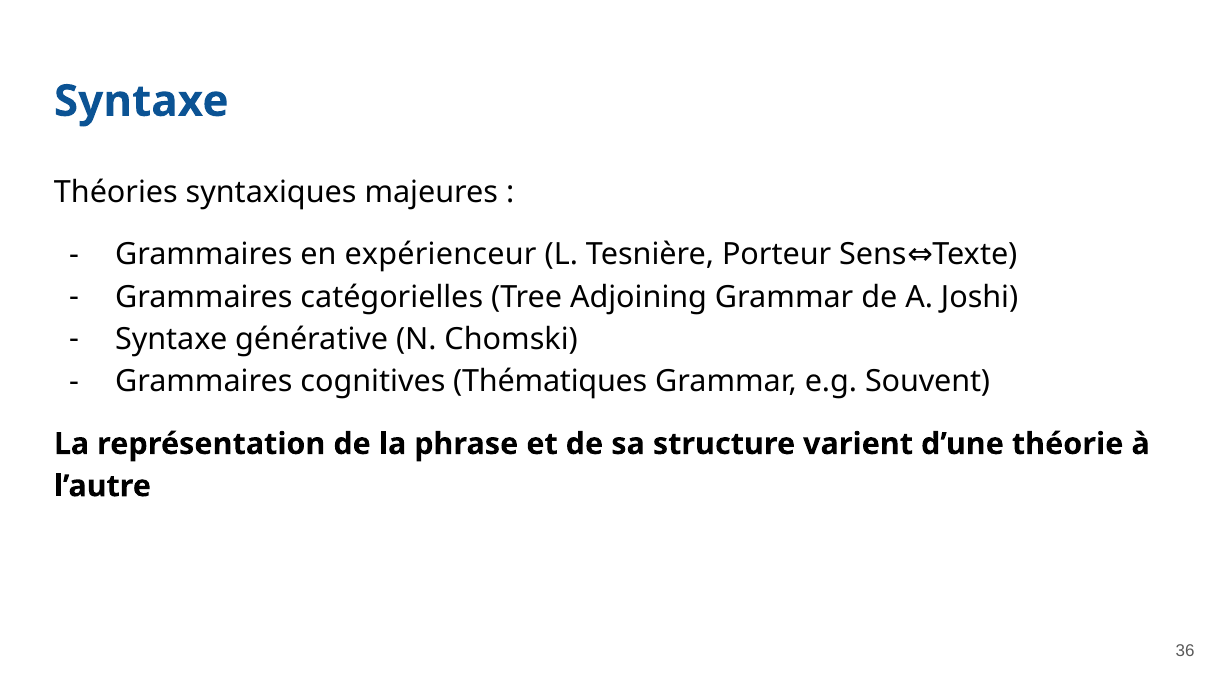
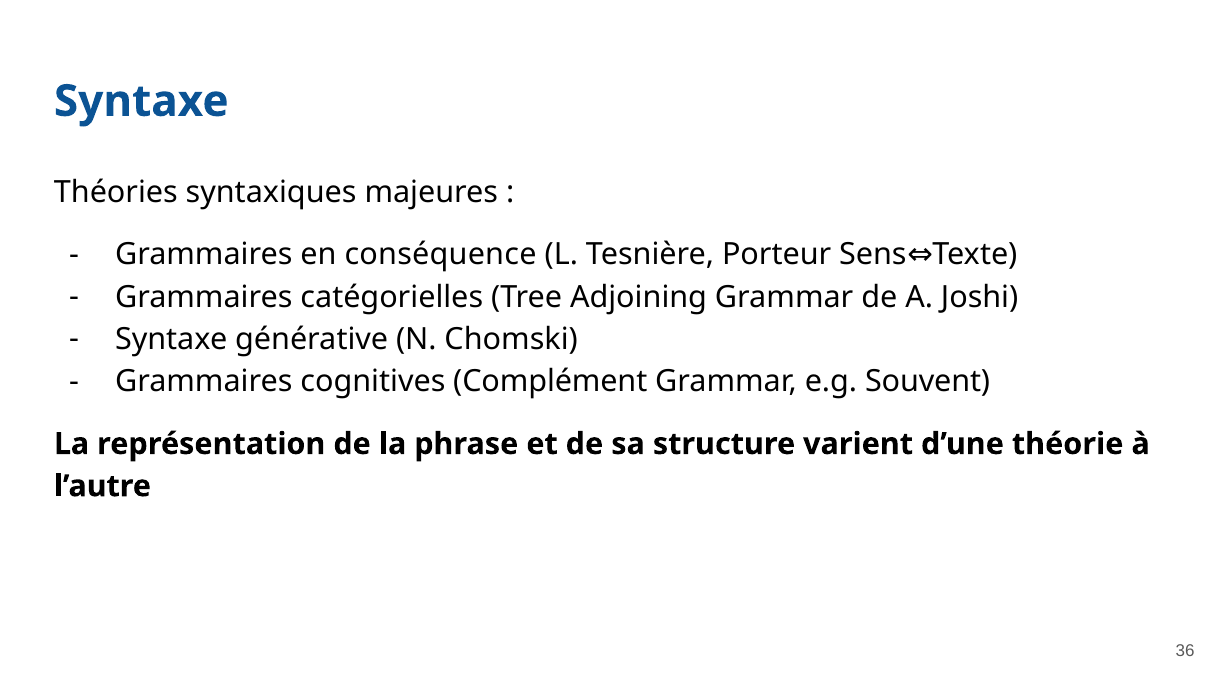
expérienceur: expérienceur -> conséquence (441, 255)
Thématiques: Thématiques -> Complément (550, 381)
